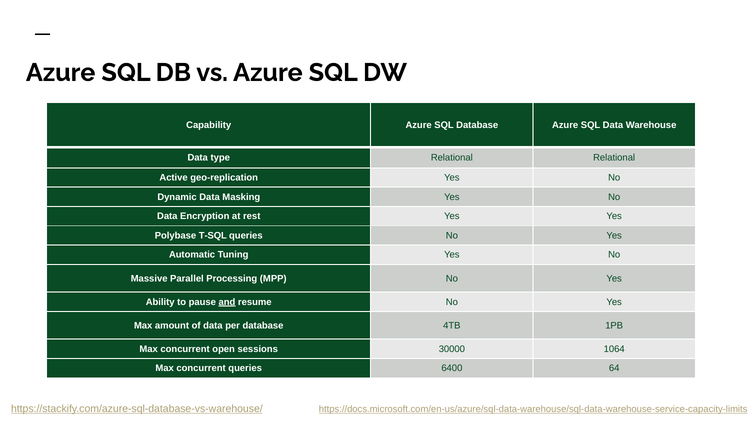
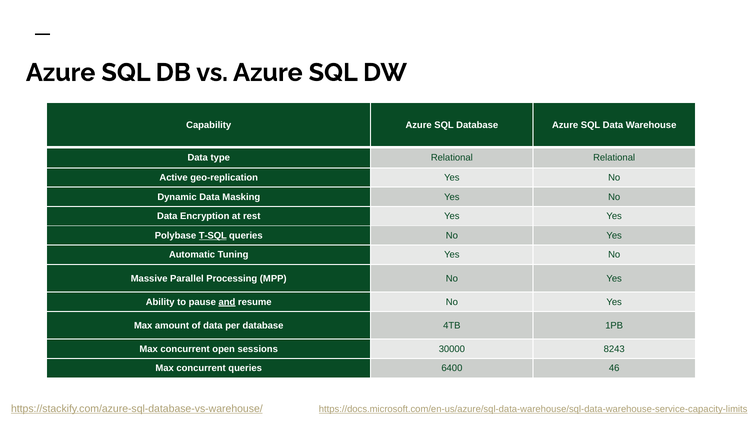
T-SQL underline: none -> present (213, 235)
1064: 1064 -> 8243 (614, 349)
64: 64 -> 46 (614, 368)
